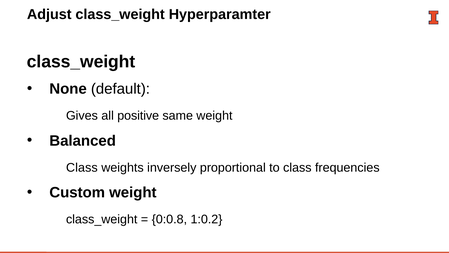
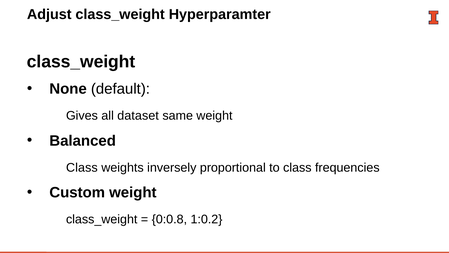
positive: positive -> dataset (138, 116)
